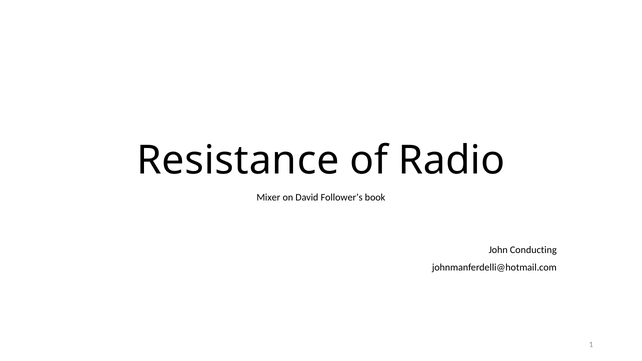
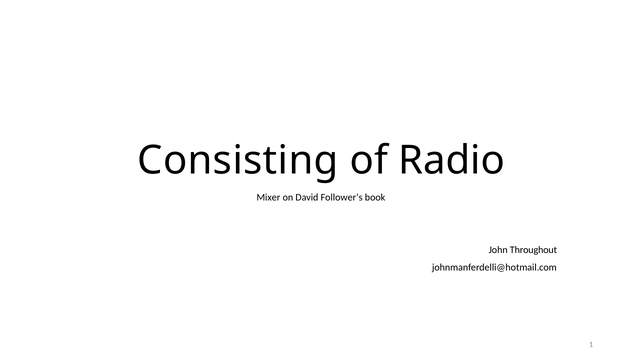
Resistance: Resistance -> Consisting (238, 160)
Conducting: Conducting -> Throughout (533, 250)
